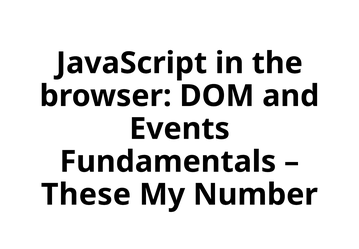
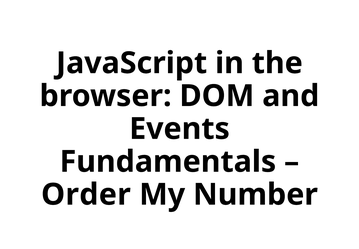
These: These -> Order (86, 194)
